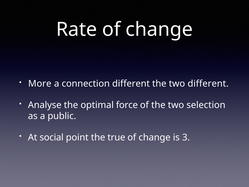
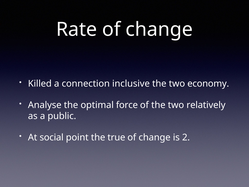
More: More -> Killed (40, 84)
connection different: different -> inclusive (131, 84)
two different: different -> economy (208, 84)
selection: selection -> relatively (206, 105)
3: 3 -> 2 (186, 137)
